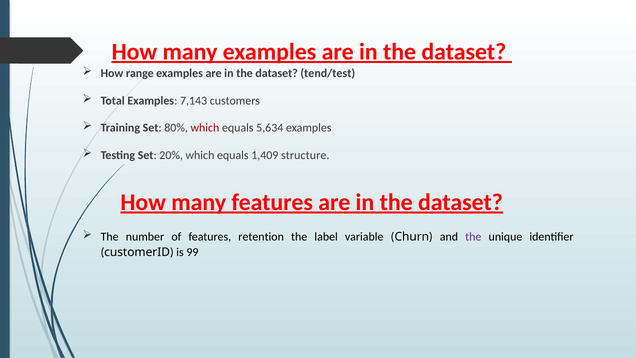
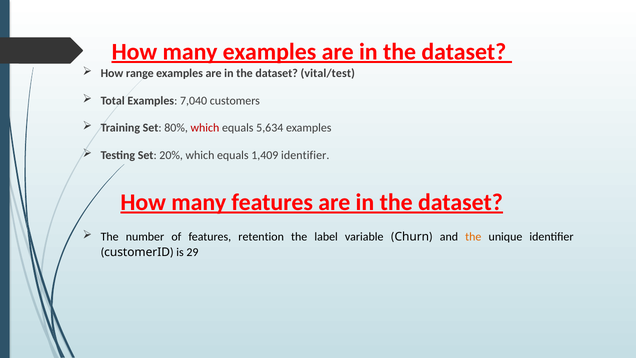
tend/test: tend/test -> vital/test (328, 73)
7,143: 7,143 -> 7,040 (194, 101)
1,409 structure: structure -> identifier (305, 155)
the colour: purple -> orange (473, 237)
99: 99 -> 29 (192, 252)
